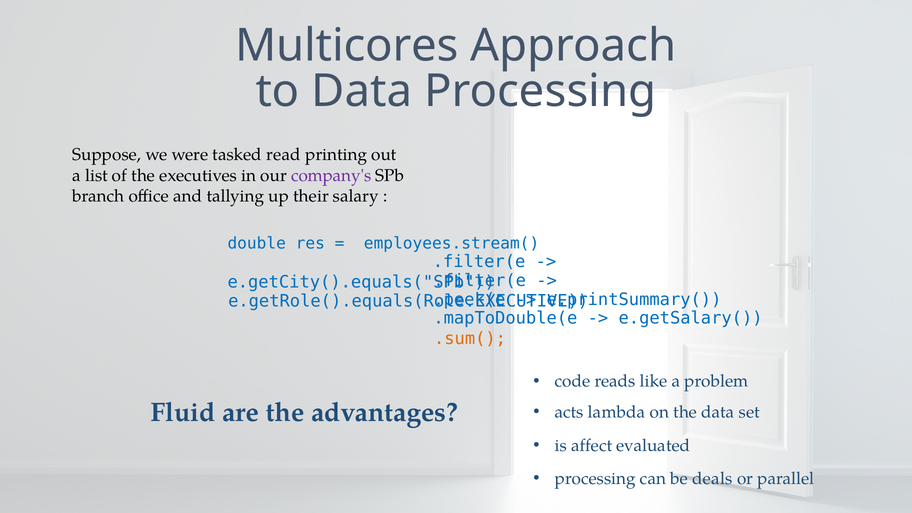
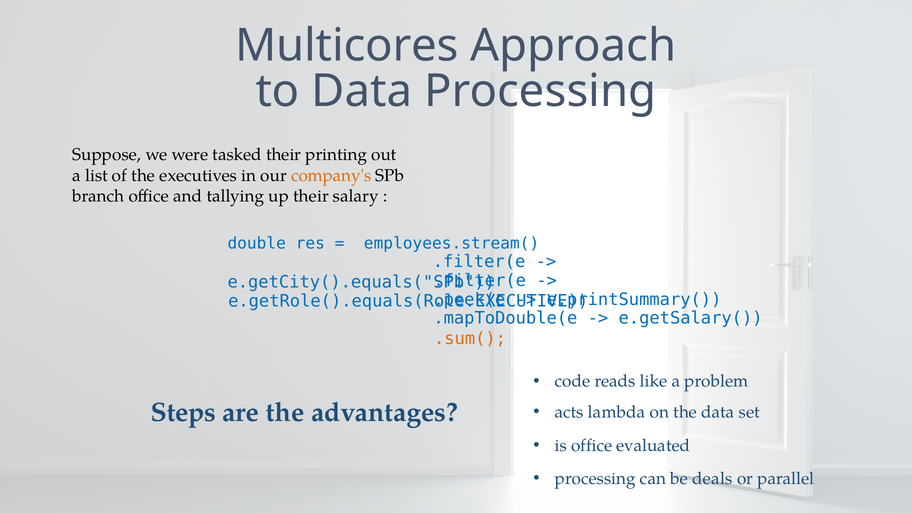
tasked read: read -> their (284, 155)
company's colour: purple -> orange (331, 175)
Fluid: Fluid -> Steps (183, 413)
is affect: affect -> office (592, 446)
